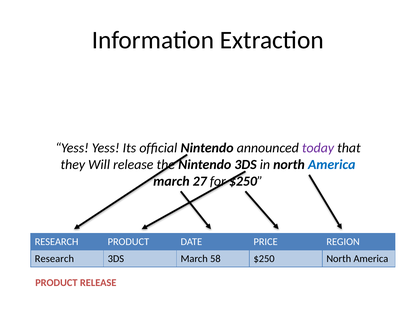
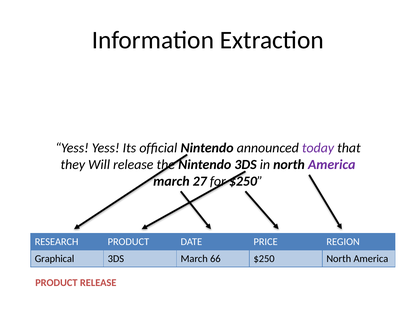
America colour: blue -> purple (332, 165)
Research: Research -> Graphical (54, 259)
58: 58 -> 66 (215, 259)
